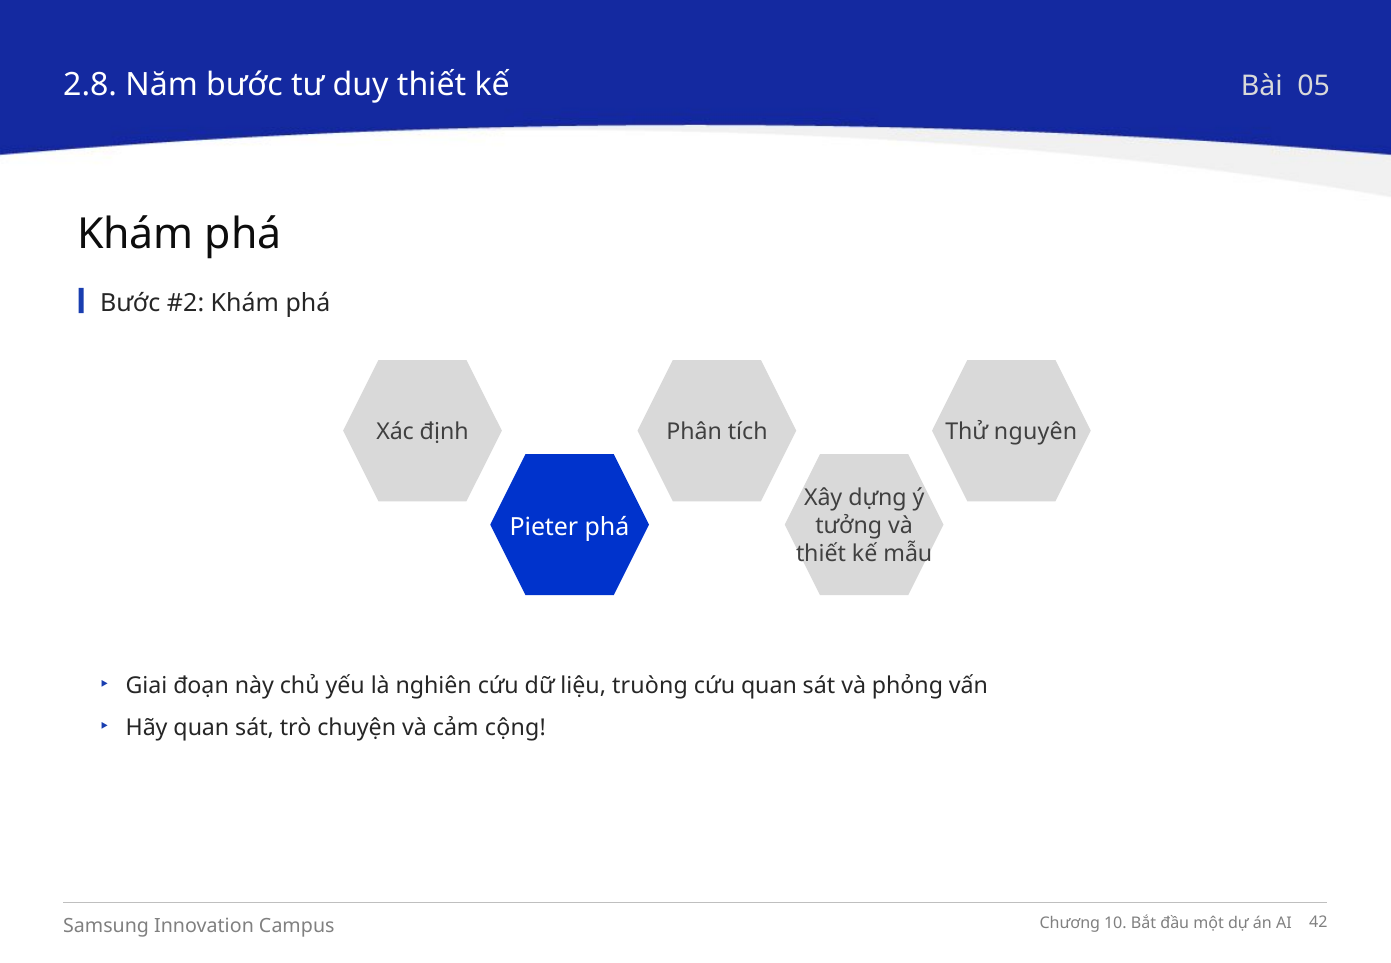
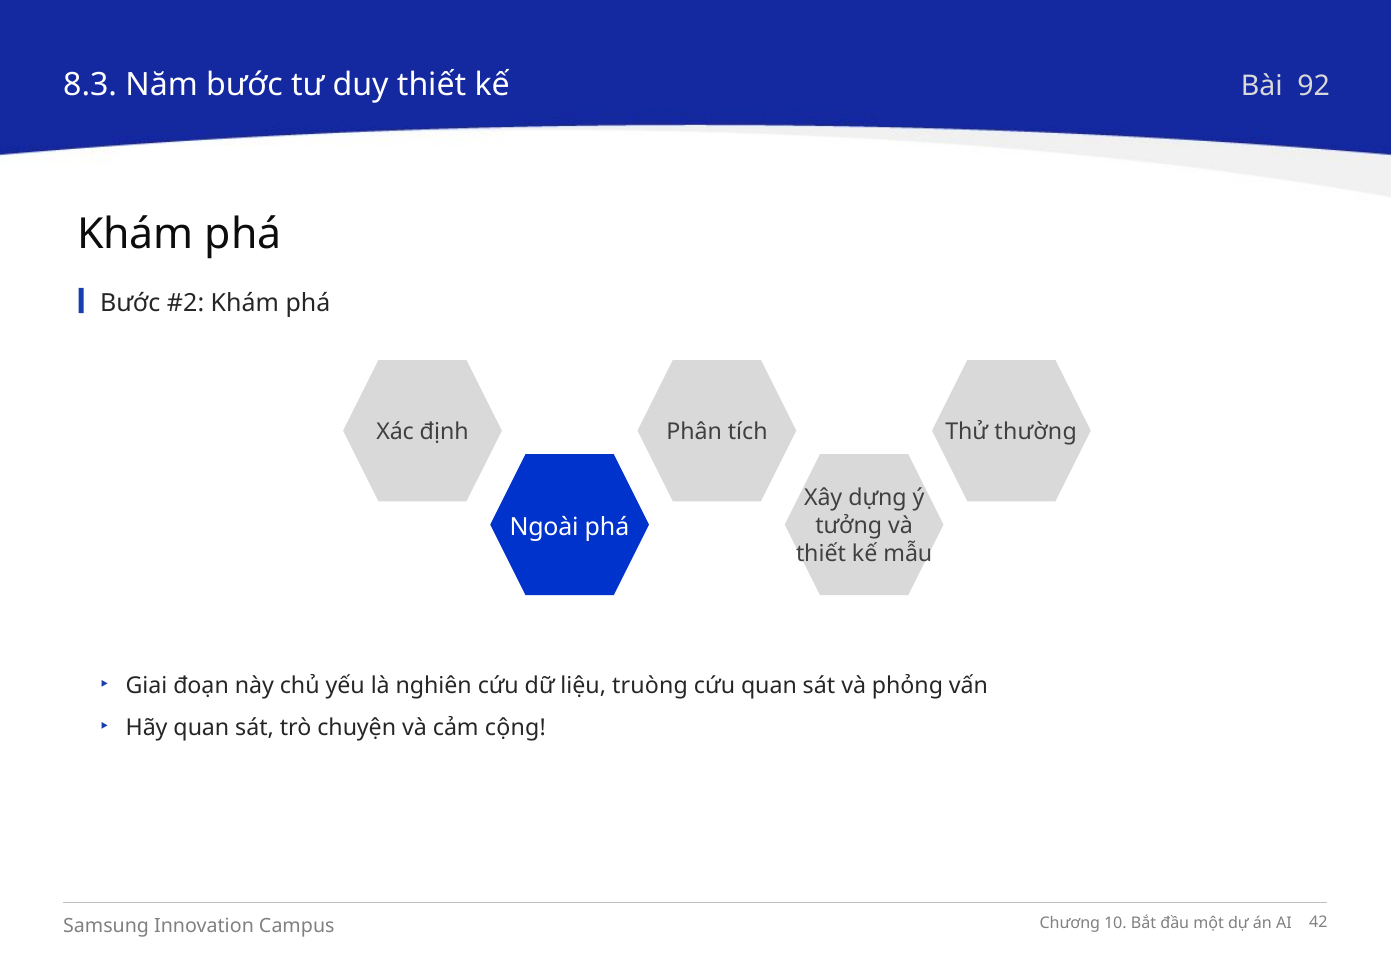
2.8: 2.8 -> 8.3 (90, 85)
05: 05 -> 92 (1314, 87)
nguyên: nguyên -> thường (1036, 432)
Pieter: Pieter -> Ngoài (544, 528)
